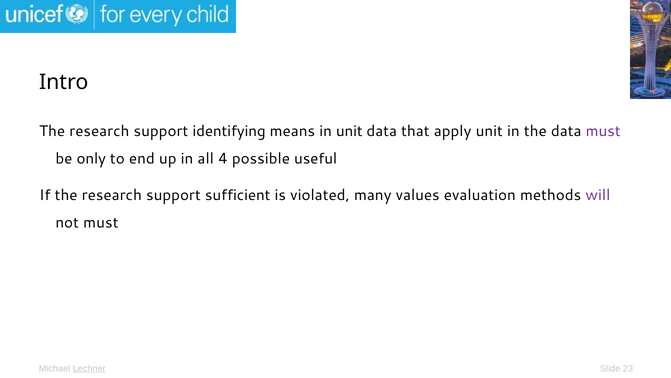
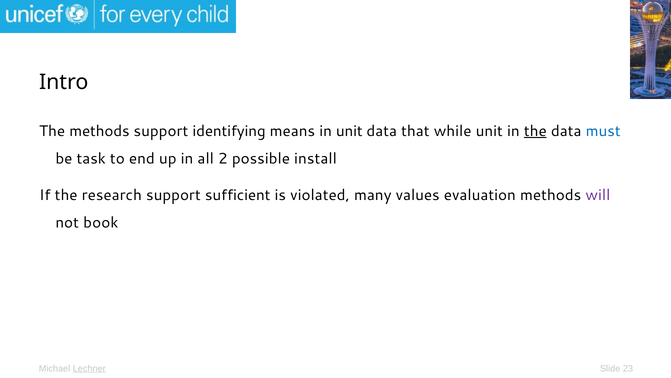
research: research -> methods (99, 131)
apply: apply -> while (453, 131)
the underline: none -> present (535, 131)
must colour: purple -> blue (603, 131)
only: only -> task (91, 158)
4: 4 -> 2 (223, 158)
useful: useful -> install (316, 158)
not must: must -> book (101, 222)
